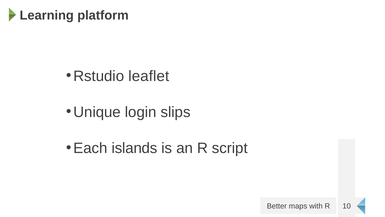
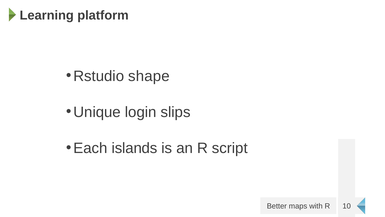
leaflet: leaflet -> shape (149, 76)
